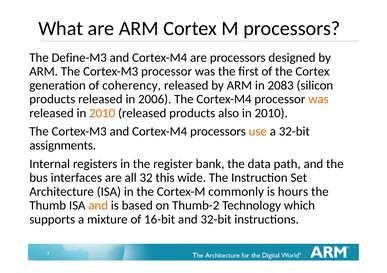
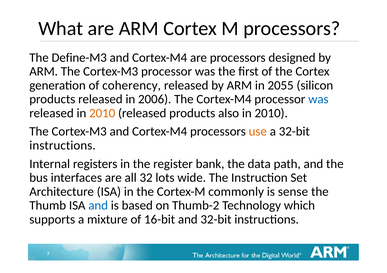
2083: 2083 -> 2055 (281, 85)
was colour: orange -> blue (318, 99)
assignments: assignments -> instructions (63, 146)
this: this -> lots (165, 178)
hours: hours -> sense (293, 192)
and colour: orange -> blue (98, 206)
